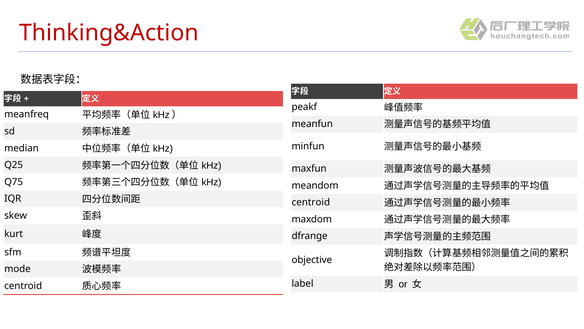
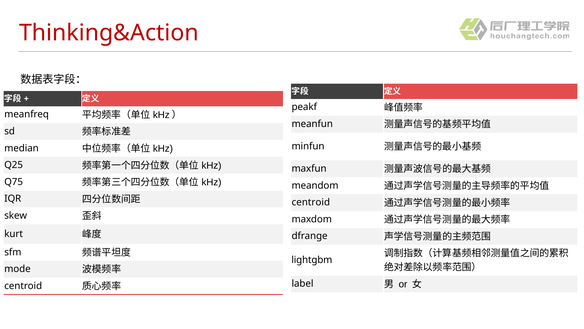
objective: objective -> lightgbm (312, 260)
